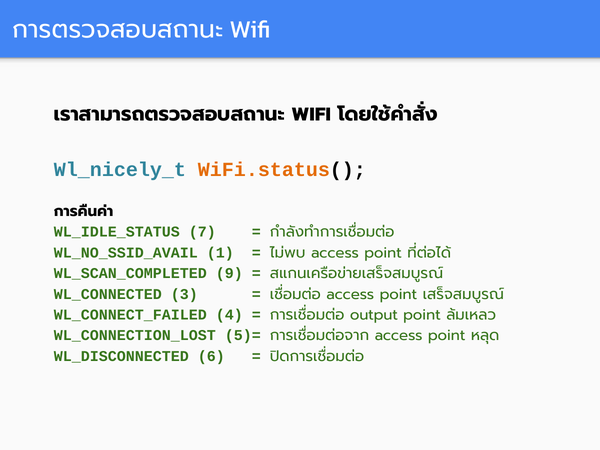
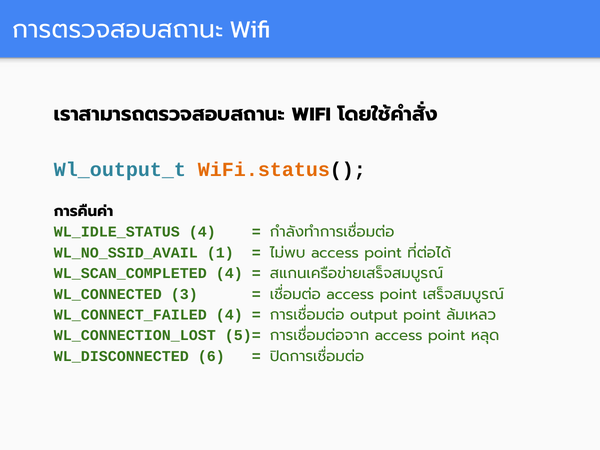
Wl_nicely_t: Wl_nicely_t -> Wl_output_t (120, 170)
WL_IDLE_STATUS 7: 7 -> 4 (202, 232)
WL_SCAN_COMPLETED 9: 9 -> 4 (229, 273)
